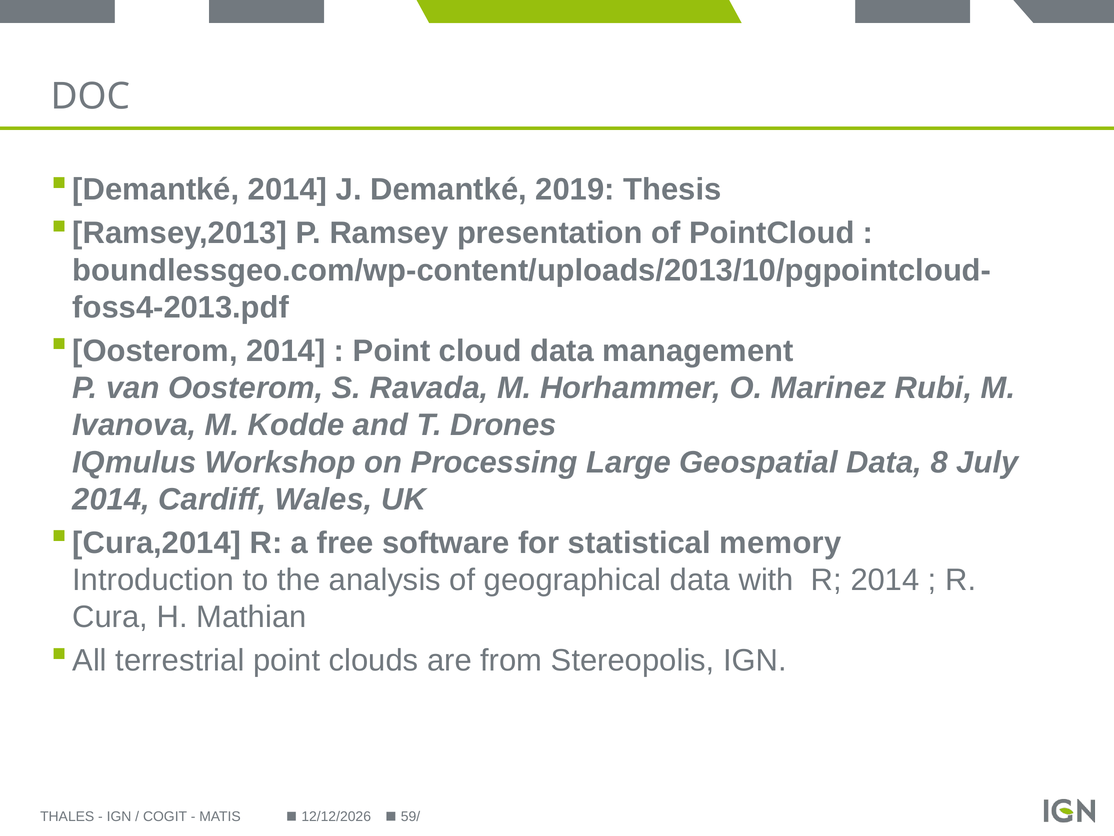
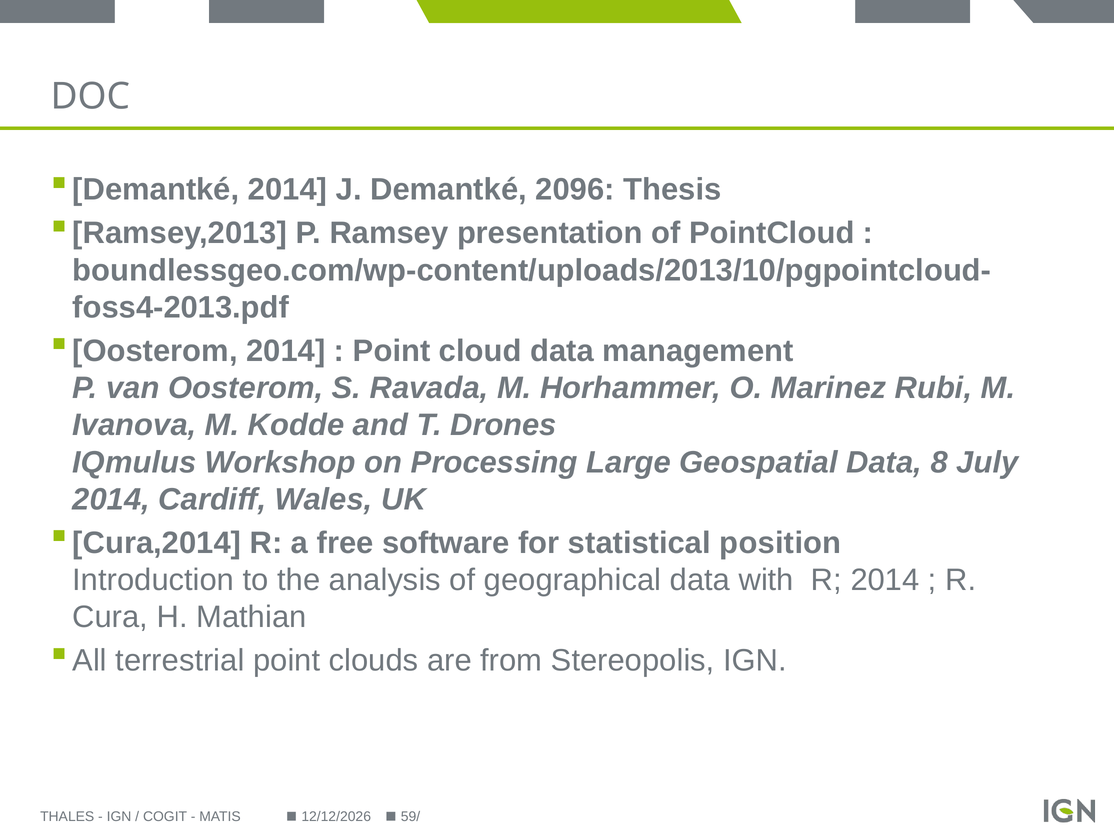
2019: 2019 -> 2096 (575, 190)
memory: memory -> position (780, 543)
